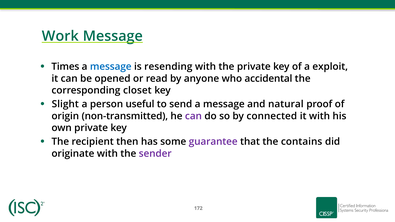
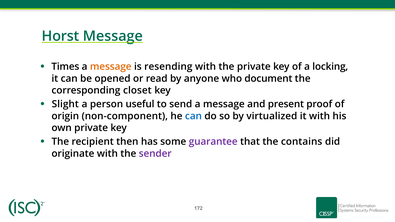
Work: Work -> Horst (60, 36)
message colour: blue -> orange (111, 67)
exploit: exploit -> locking (330, 67)
accidental: accidental -> document (268, 79)
natural: natural -> present (286, 104)
non-transmitted: non-transmitted -> non-component (125, 116)
can colour: purple -> blue (193, 116)
connected: connected -> virtualized (272, 116)
